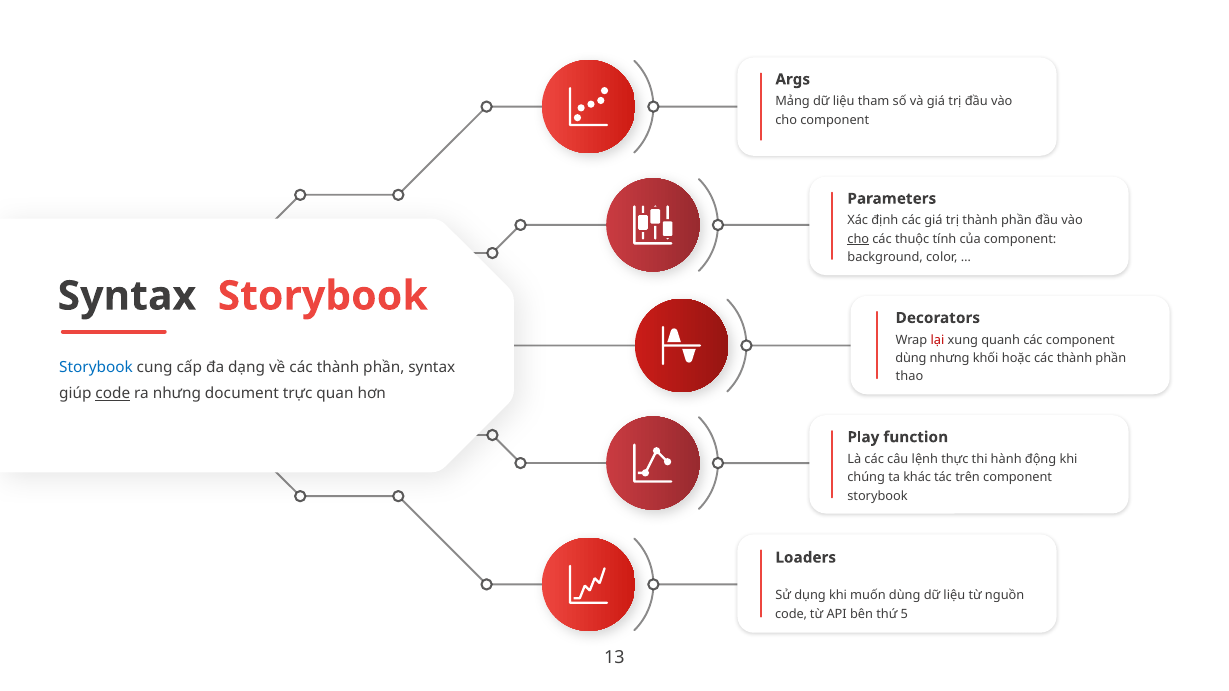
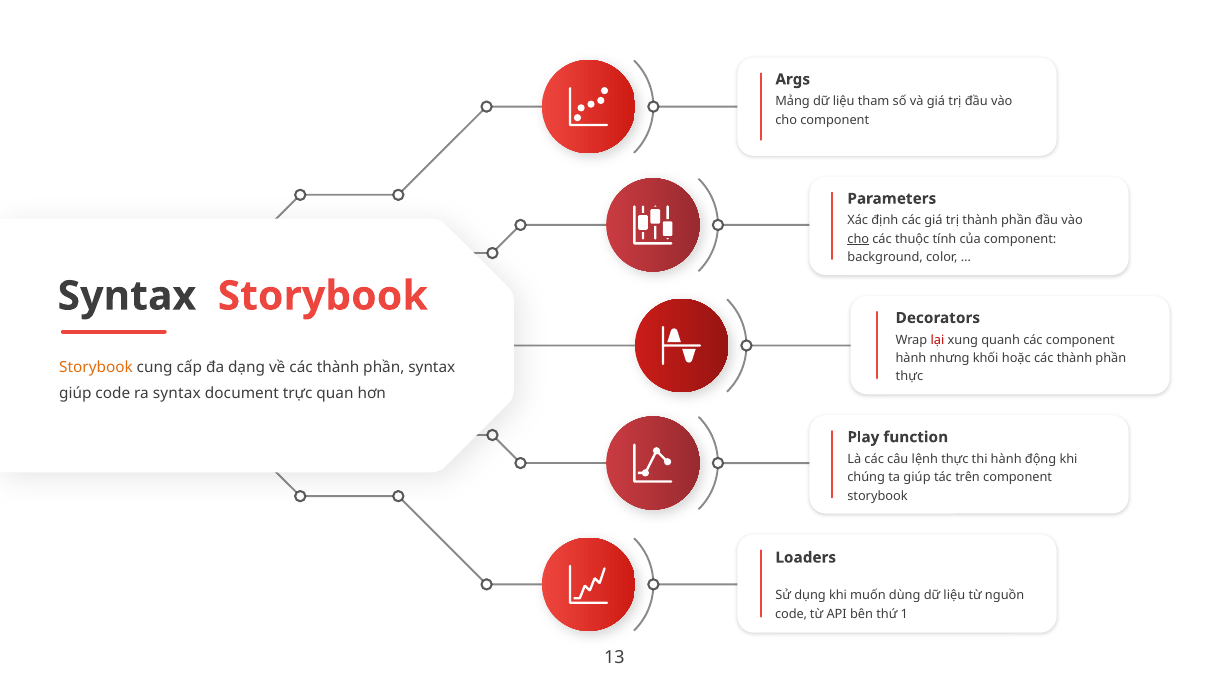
dùng: dùng -> hành (911, 358)
Storybook colour: blue -> orange (96, 368)
thao: thao -> thực (910, 377)
code underline: present -> none (113, 394)
ra nhưng: nhưng -> syntax (177, 394)
ta khác: khác -> giúp (917, 478)
5: 5 -> 1 (904, 614)
